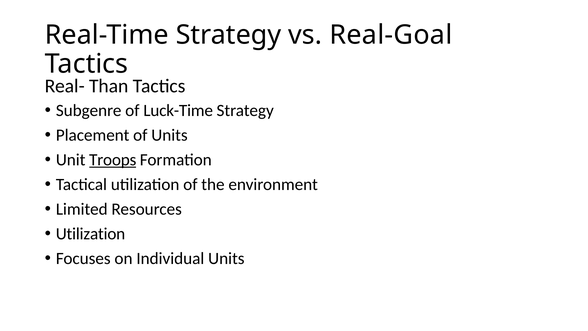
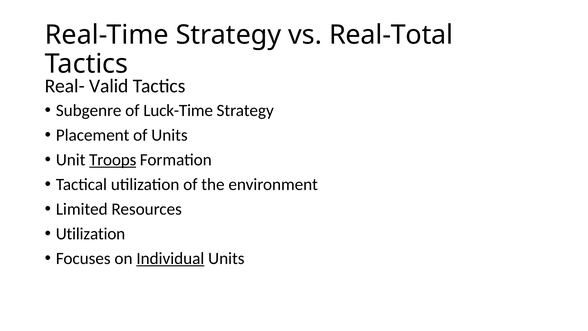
Real-Goal: Real-Goal -> Real-Total (391, 35)
Than: Than -> Valid (109, 86)
Individual underline: none -> present (170, 258)
